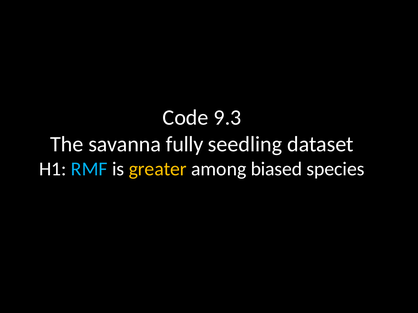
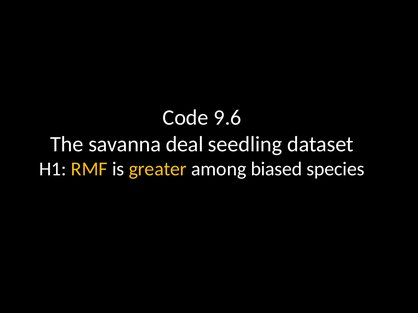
9.3: 9.3 -> 9.6 (227, 118)
fully: fully -> deal (185, 144)
RMF colour: light blue -> yellow (89, 169)
